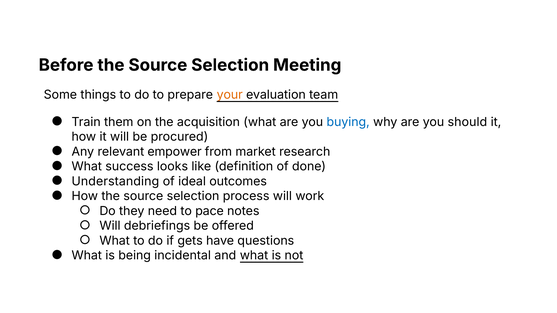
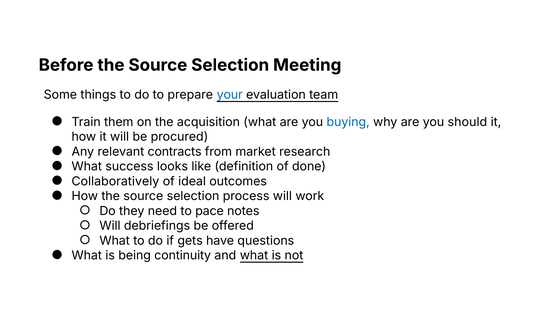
your colour: orange -> blue (230, 95)
empower: empower -> contracts (175, 152)
Understanding: Understanding -> Collaboratively (115, 182)
incidental: incidental -> continuity (183, 256)
